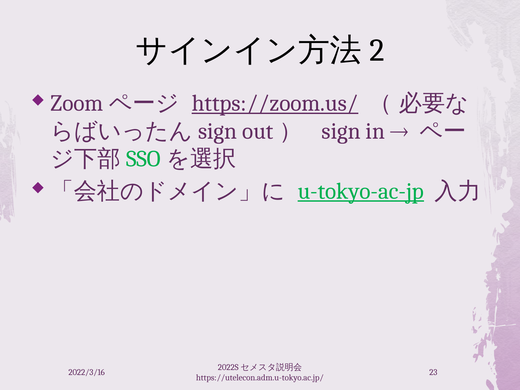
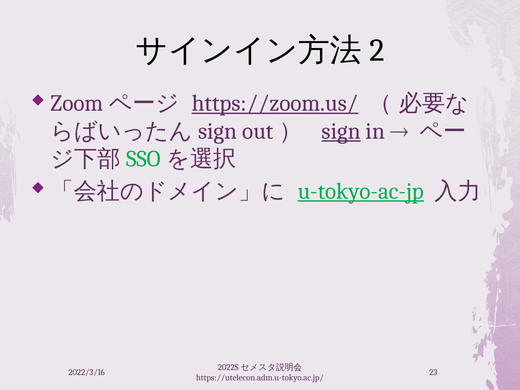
sign underline: none -> present (341, 131)
